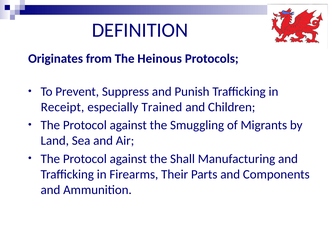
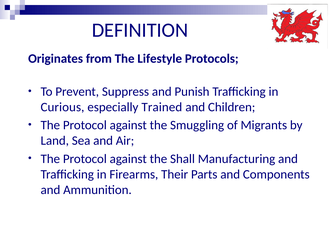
Heinous: Heinous -> Lifestyle (160, 59)
Receipt: Receipt -> Curious (62, 107)
